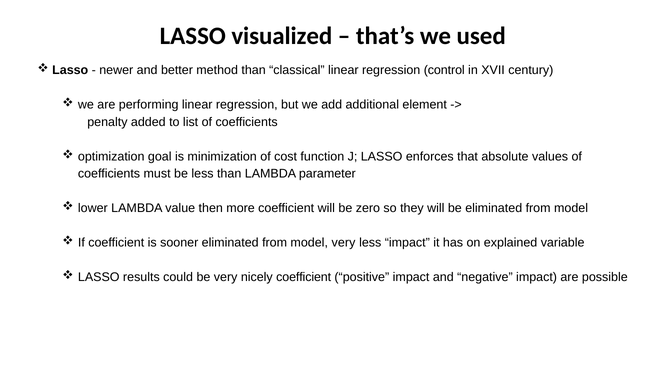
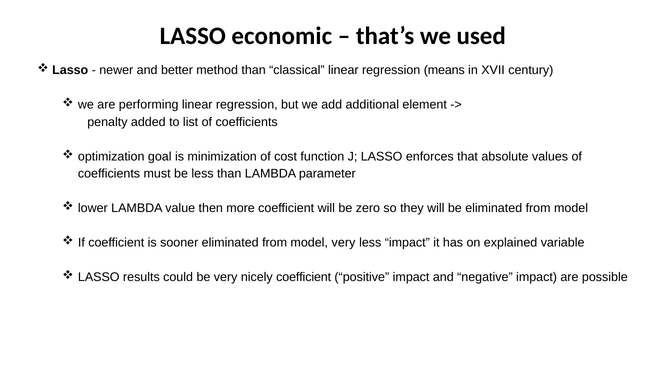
visualized: visualized -> economic (282, 36)
control: control -> means (444, 70)
